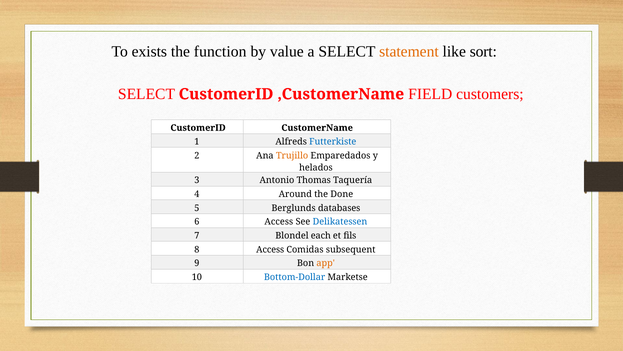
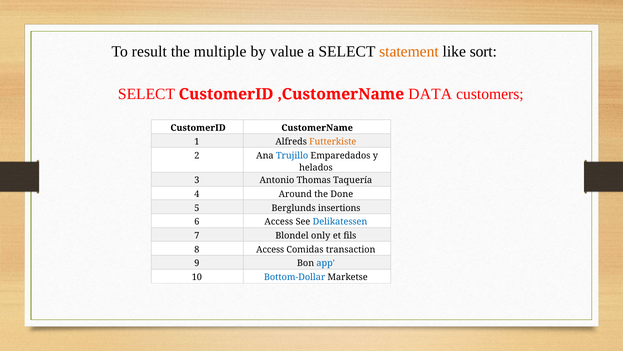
exists: exists -> result (149, 52)
function: function -> multiple (220, 52)
FIELD: FIELD -> DATA (430, 94)
Futterkiste colour: blue -> orange (333, 141)
Trujillo colour: orange -> blue (292, 155)
databases: databases -> insertions (339, 208)
each: each -> only (321, 235)
subsequent: subsequent -> transaction (351, 249)
app colour: orange -> blue (326, 263)
